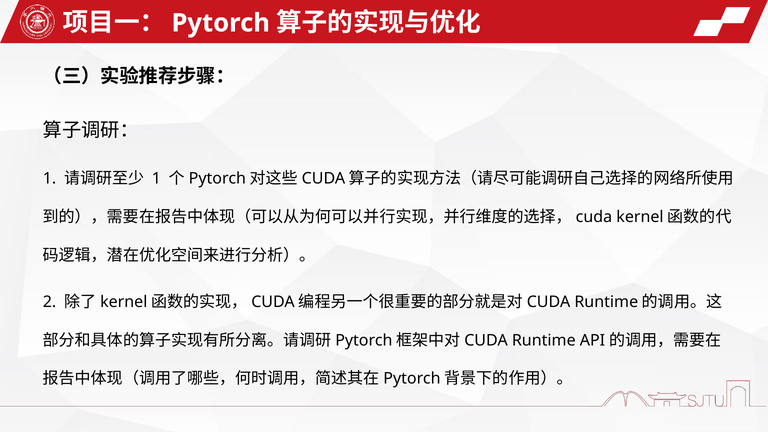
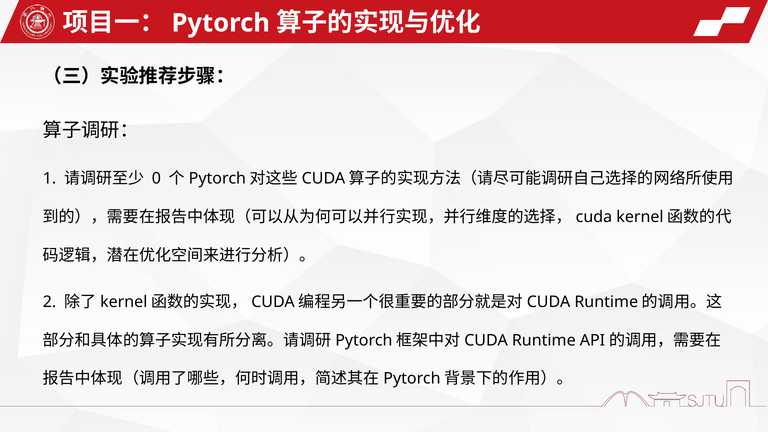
1: 1 -> 0 (156, 179)
